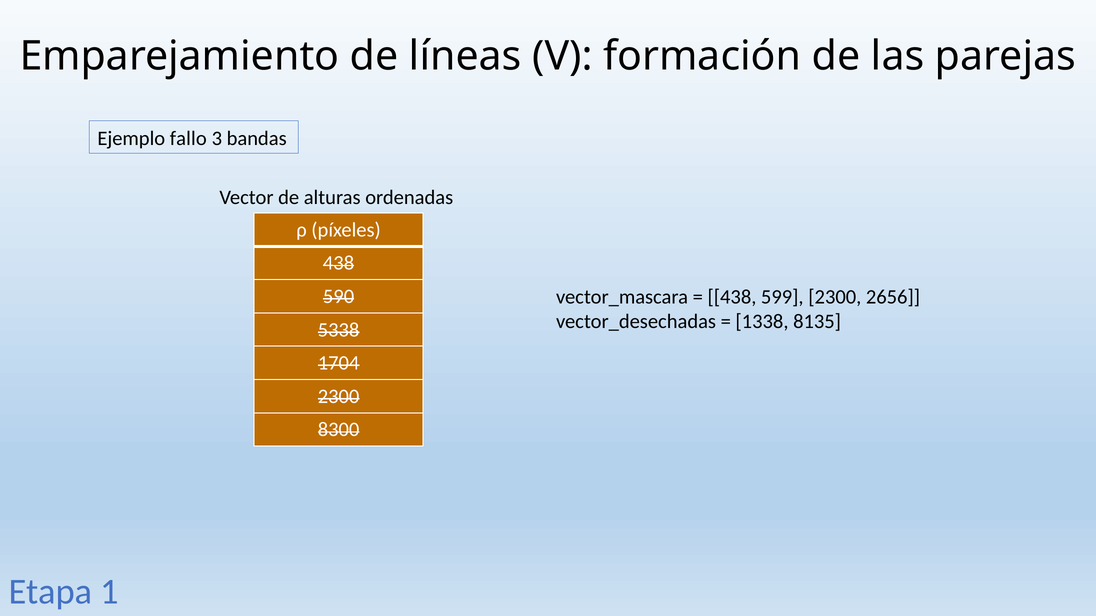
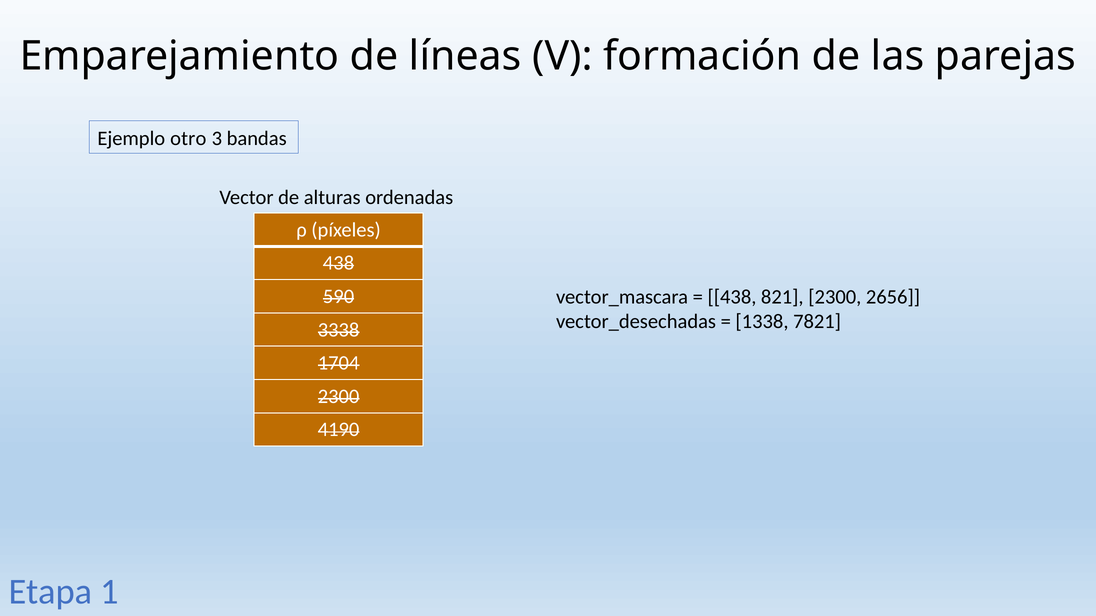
fallo: fallo -> otro (188, 139)
599: 599 -> 821 (782, 297)
8135: 8135 -> 7821 (817, 322)
5338: 5338 -> 3338 (339, 330)
8300: 8300 -> 4190 (339, 430)
